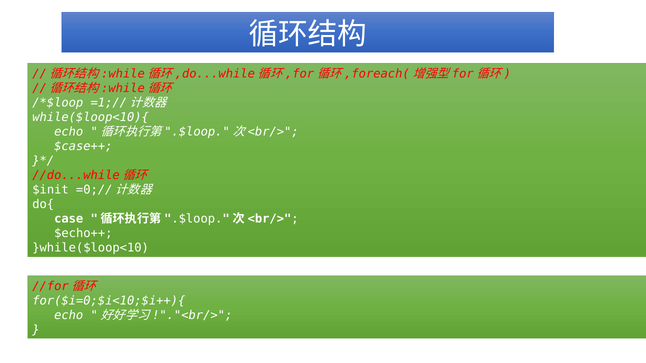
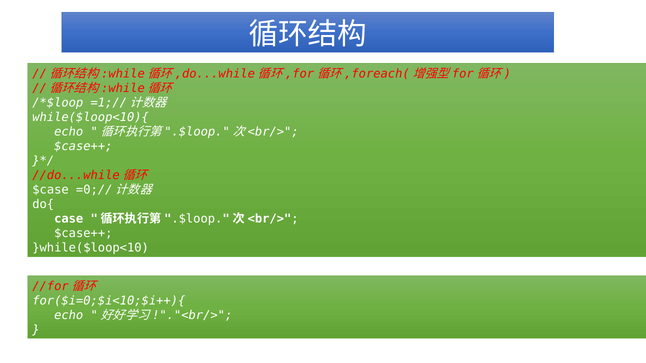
$init: $init -> $case (51, 190)
$echo++: $echo++ -> $case++ (83, 234)
